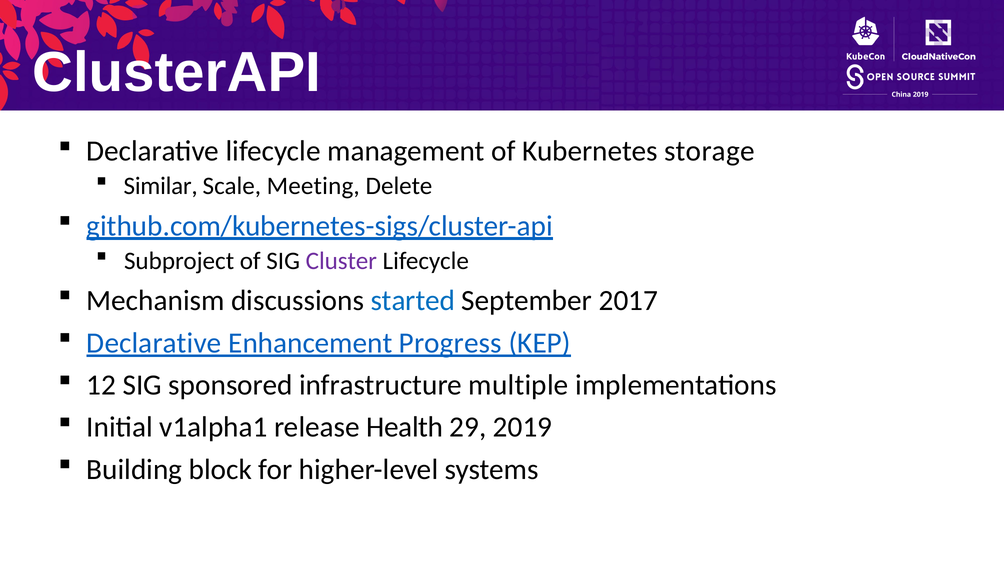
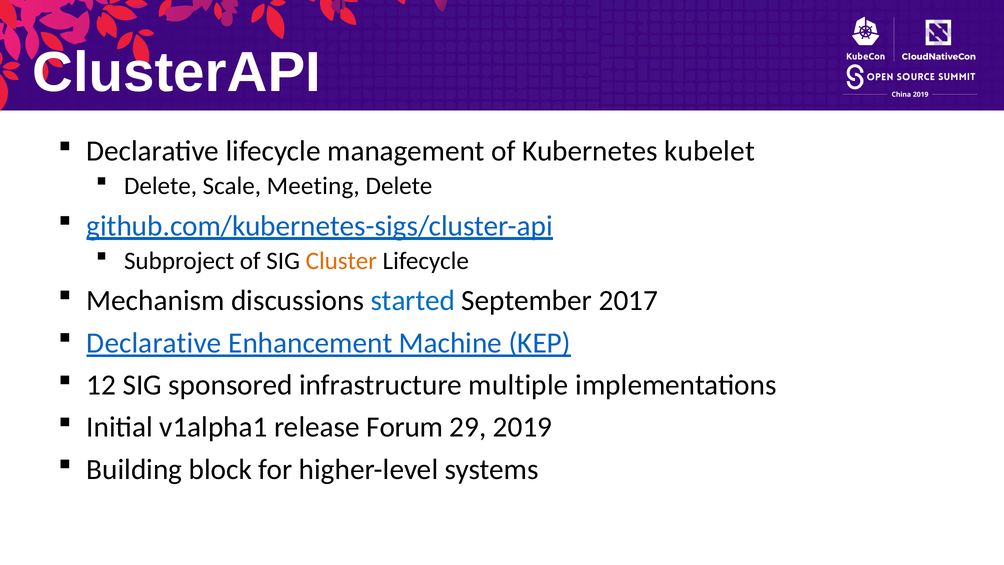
storage: storage -> kubelet (710, 151)
Similar: Similar -> Delete (161, 186)
Cluster colour: purple -> orange (341, 261)
Progress: Progress -> Machine (450, 343)
Health: Health -> Forum (405, 427)
